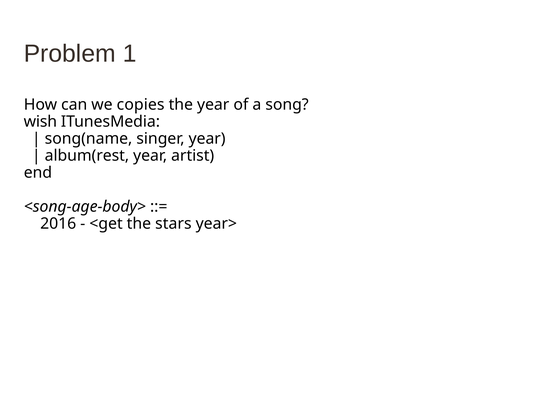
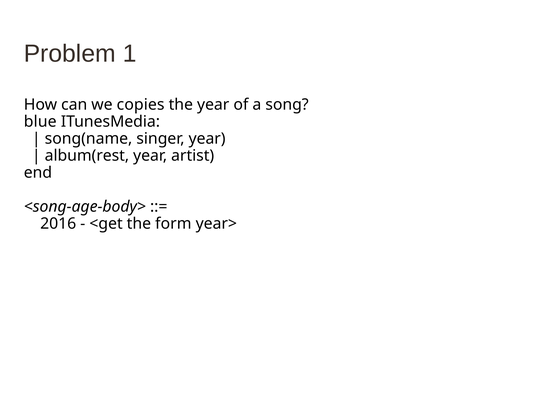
wish: wish -> blue (40, 122)
stars: stars -> form (173, 224)
